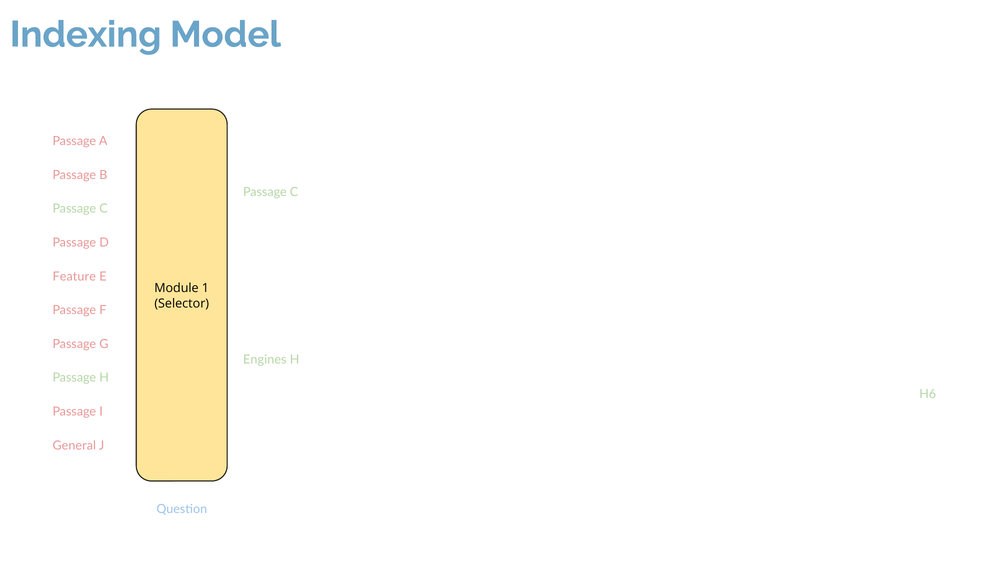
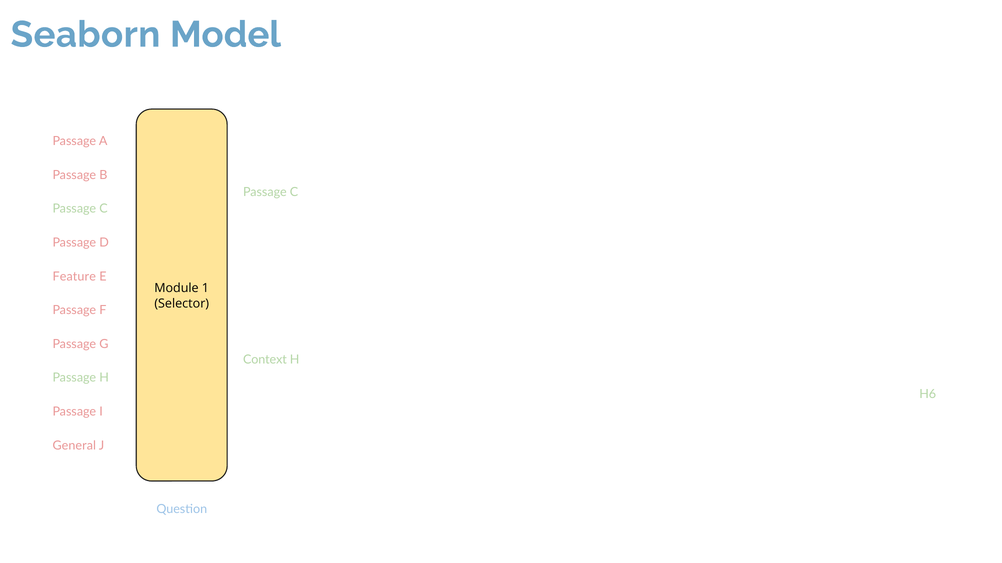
Indexing: Indexing -> Seaborn (85, 35)
Engines: Engines -> Context (265, 360)
